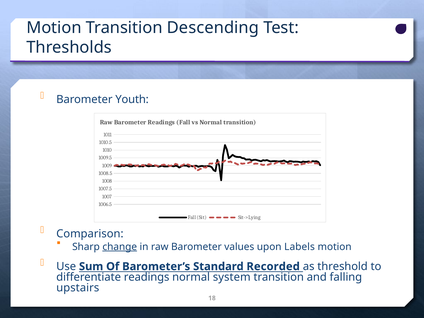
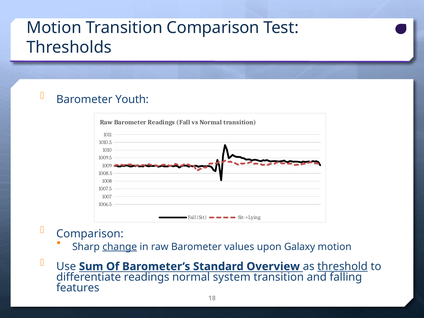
Transition Descending: Descending -> Comparison (213, 28)
Labels: Labels -> Galaxy (300, 247)
Recorded: Recorded -> Overview (273, 266)
threshold underline: none -> present (343, 266)
upstairs: upstairs -> features (78, 288)
